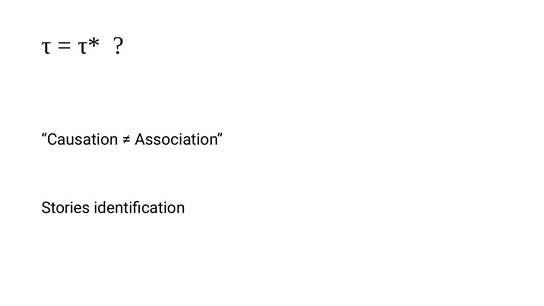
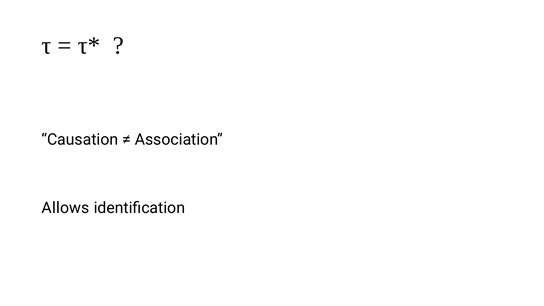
Stories: Stories -> Allows (66, 208)
